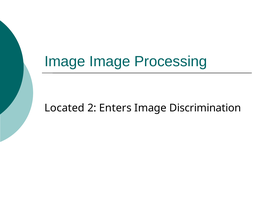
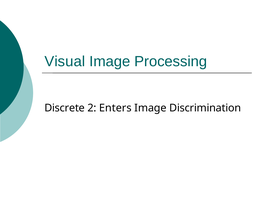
Image: Image -> Visual (65, 61)
Located: Located -> Discrete (65, 108)
